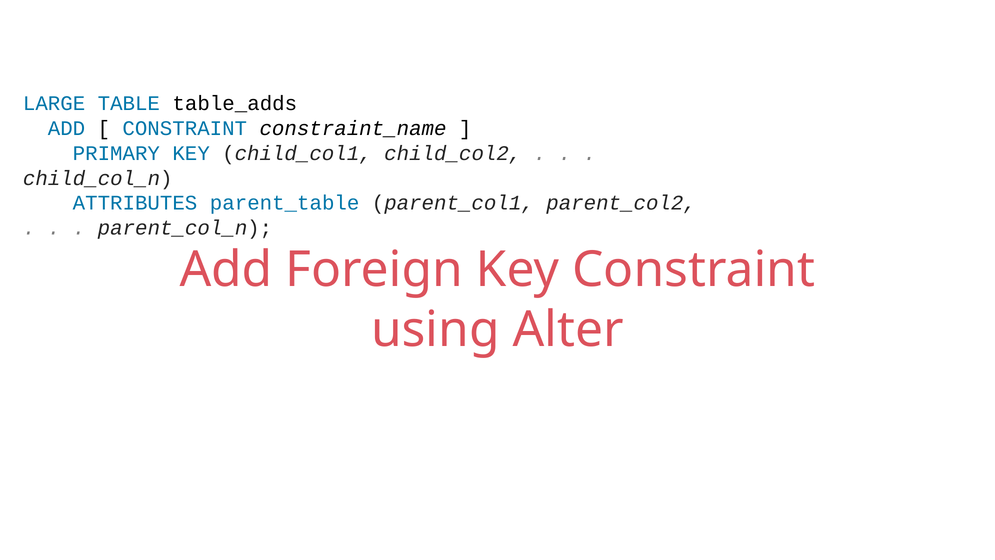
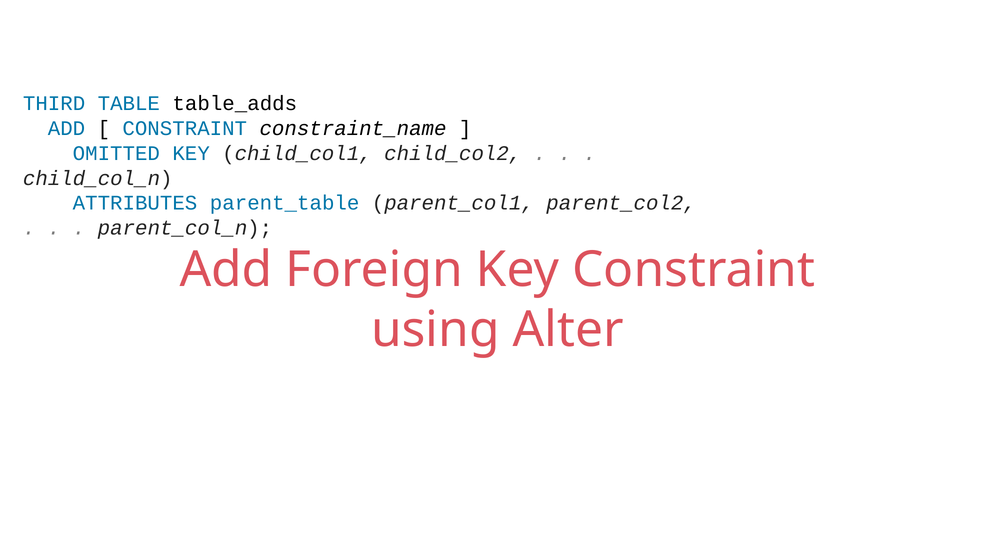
LARGE: LARGE -> THIRD (54, 103)
PRIMARY: PRIMARY -> OMITTED (116, 153)
